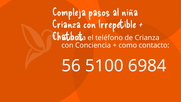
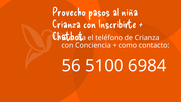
Compleja: Compleja -> Provecho (69, 12)
Irrepetible: Irrepetible -> Inscribirte (117, 24)
